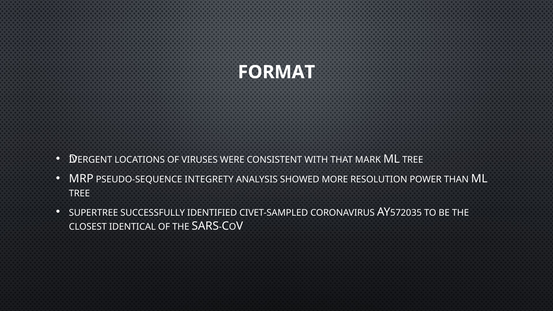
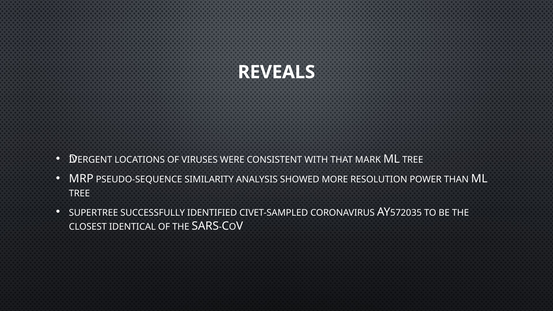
FORMAT: FORMAT -> REVEALS (276, 72)
INTEGRETY: INTEGRETY -> SIMILARITY (209, 180)
